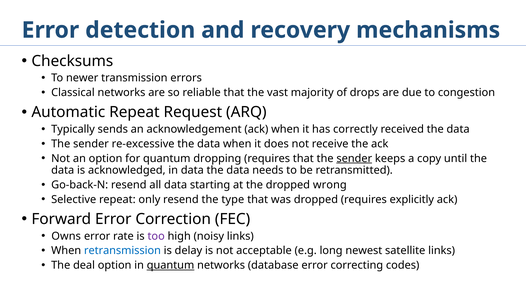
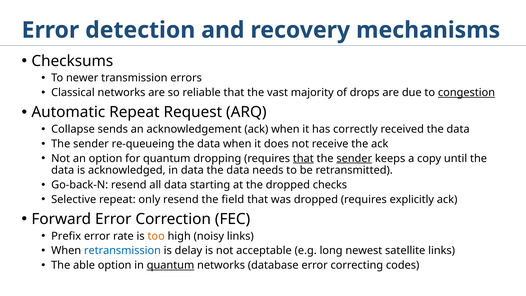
congestion underline: none -> present (467, 93)
Typically: Typically -> Collapse (73, 129)
re-excessive: re-excessive -> re-queueing (143, 144)
that underline: none -> present (303, 158)
wrong: wrong -> checks (330, 185)
type: type -> field (233, 199)
Owns: Owns -> Prefix (66, 236)
too colour: purple -> orange (156, 236)
deal: deal -> able (84, 265)
